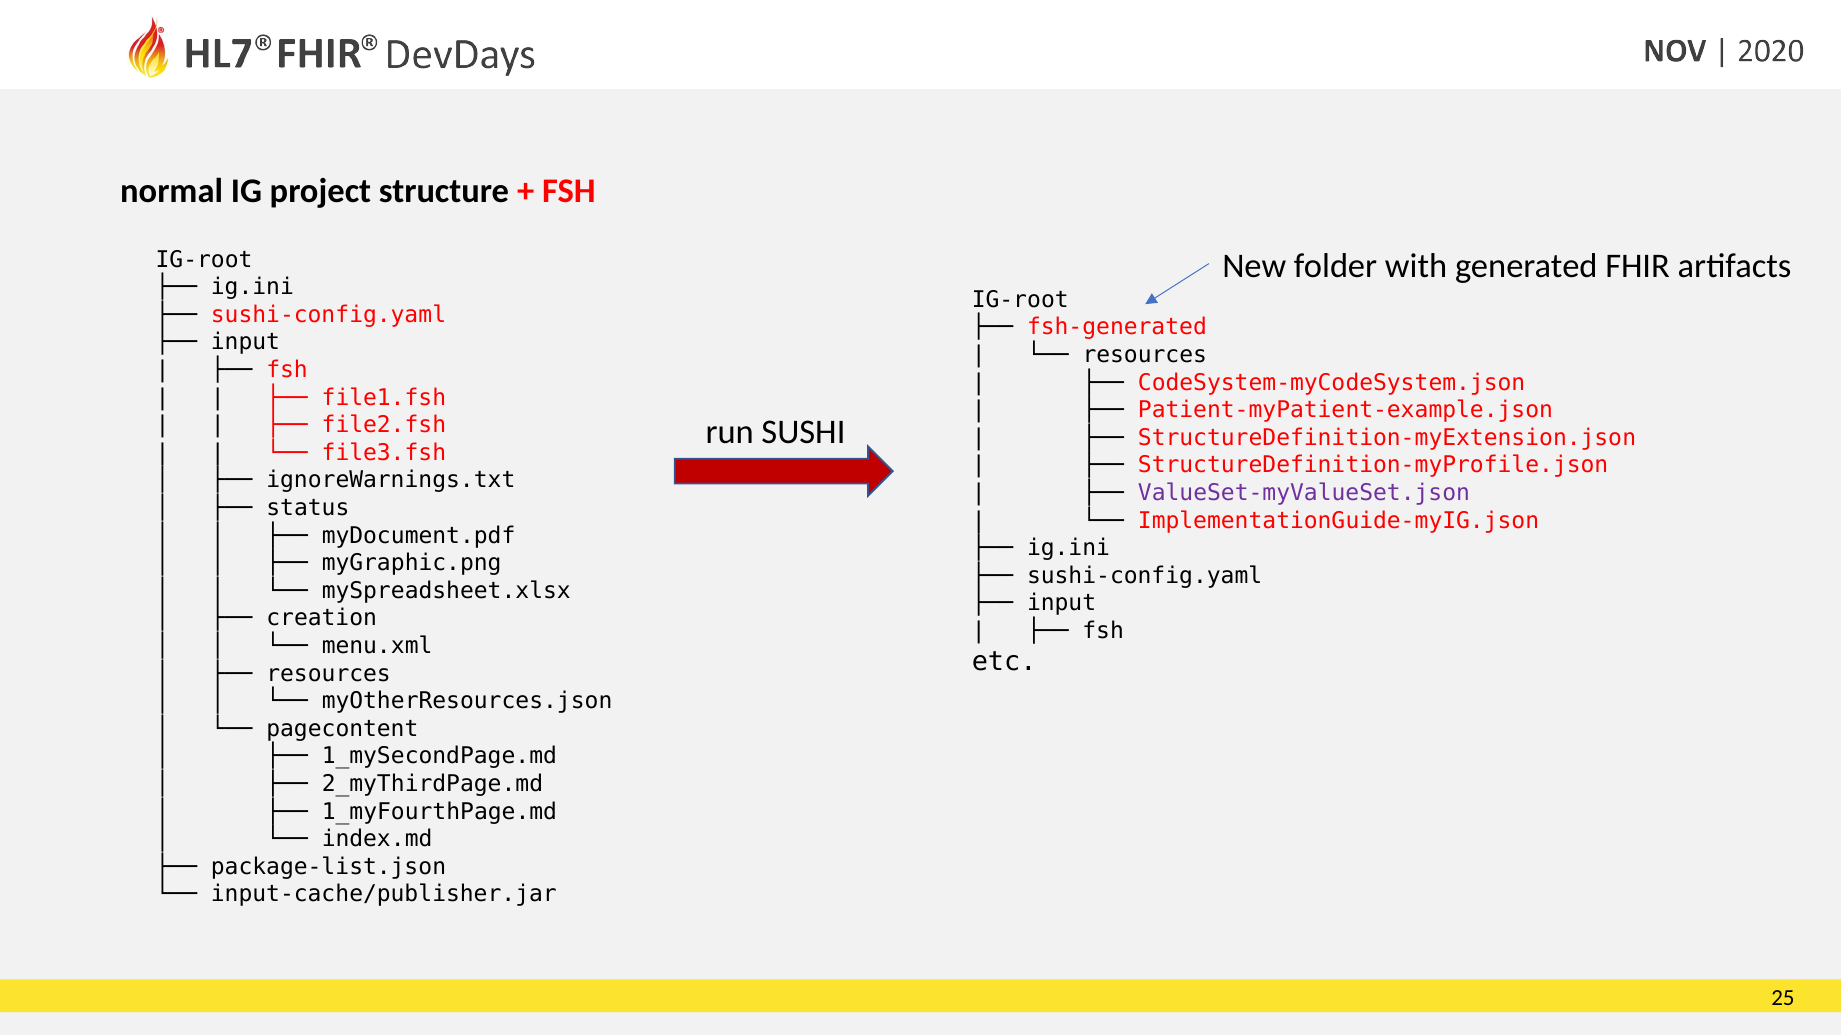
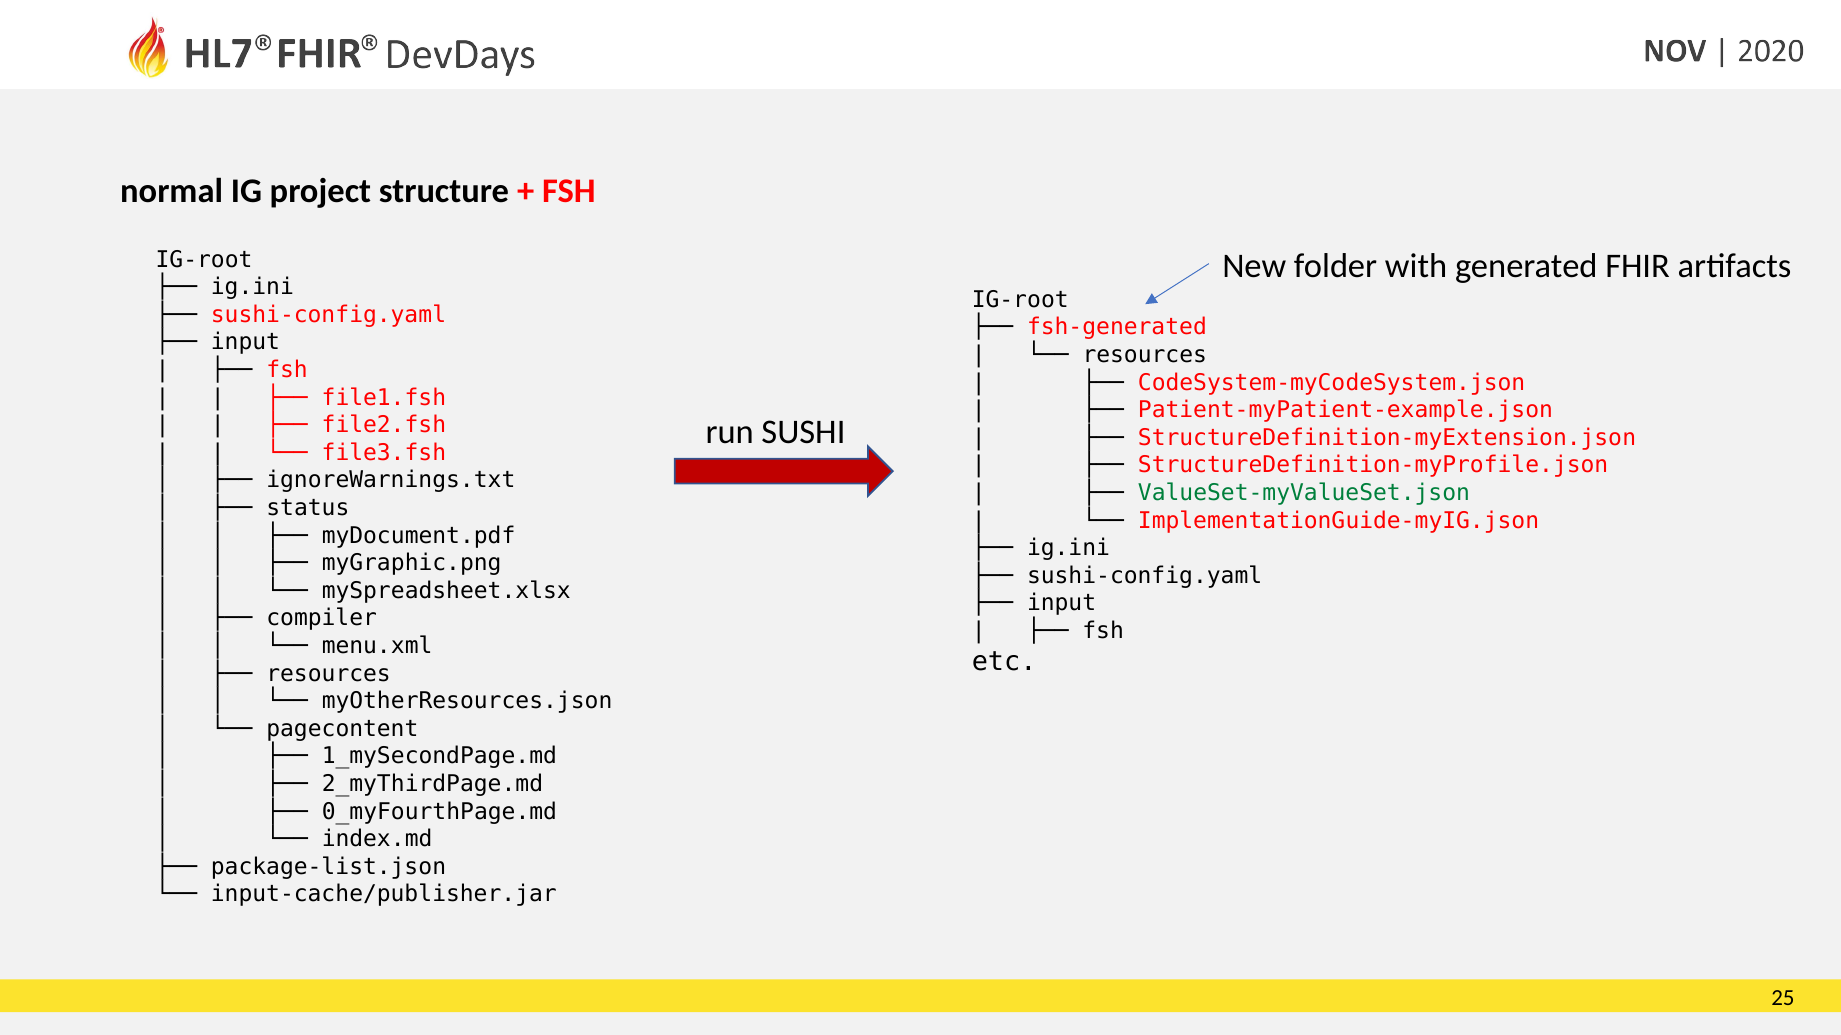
ValueSet-myValueSet.json colour: purple -> green (1304, 493)
creation: creation -> compiler (322, 619)
1_myFourthPage.md: 1_myFourthPage.md -> 0_myFourthPage.md (439, 812)
